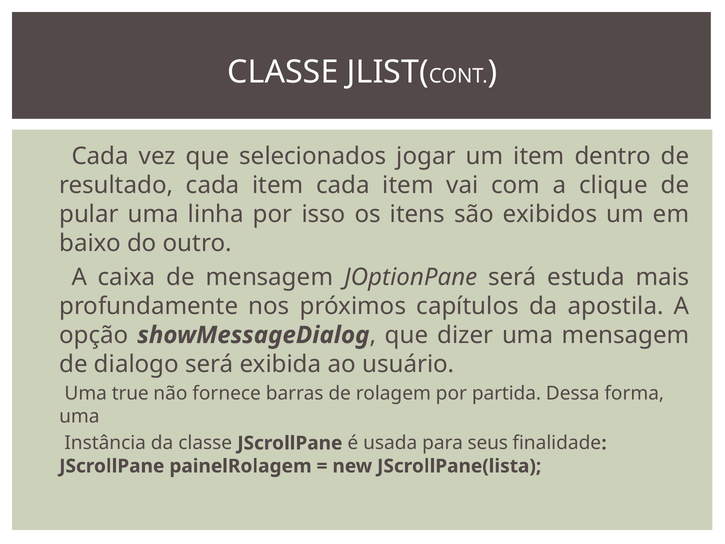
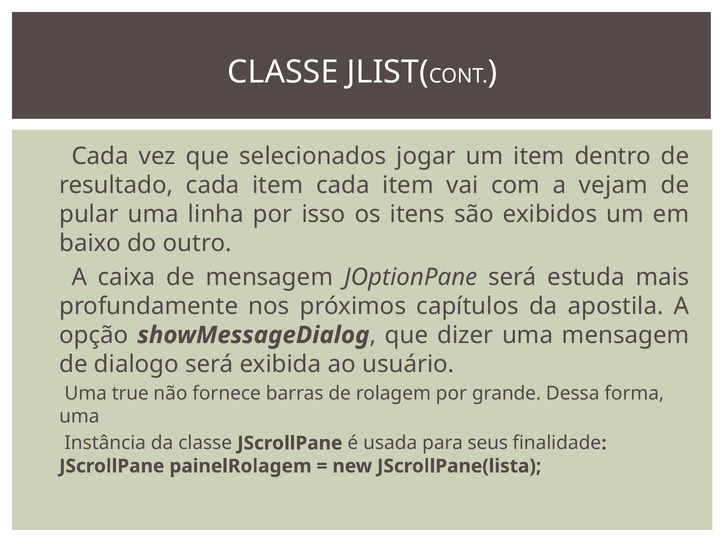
clique: clique -> vejam (613, 185)
partida: partida -> grande (506, 393)
